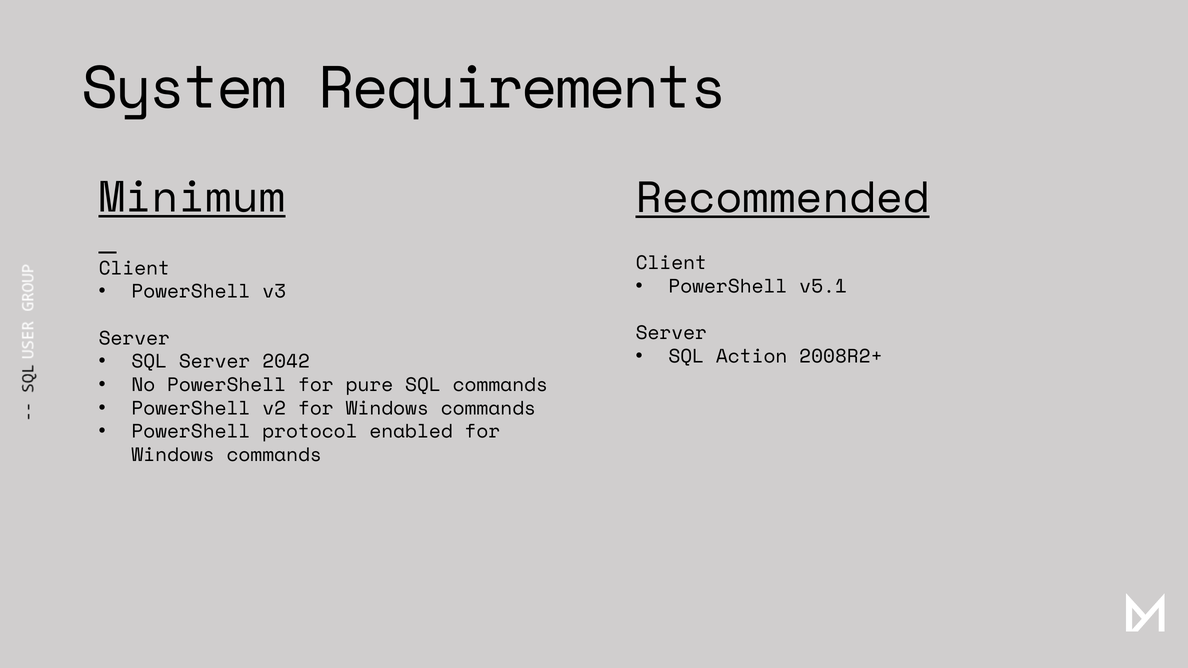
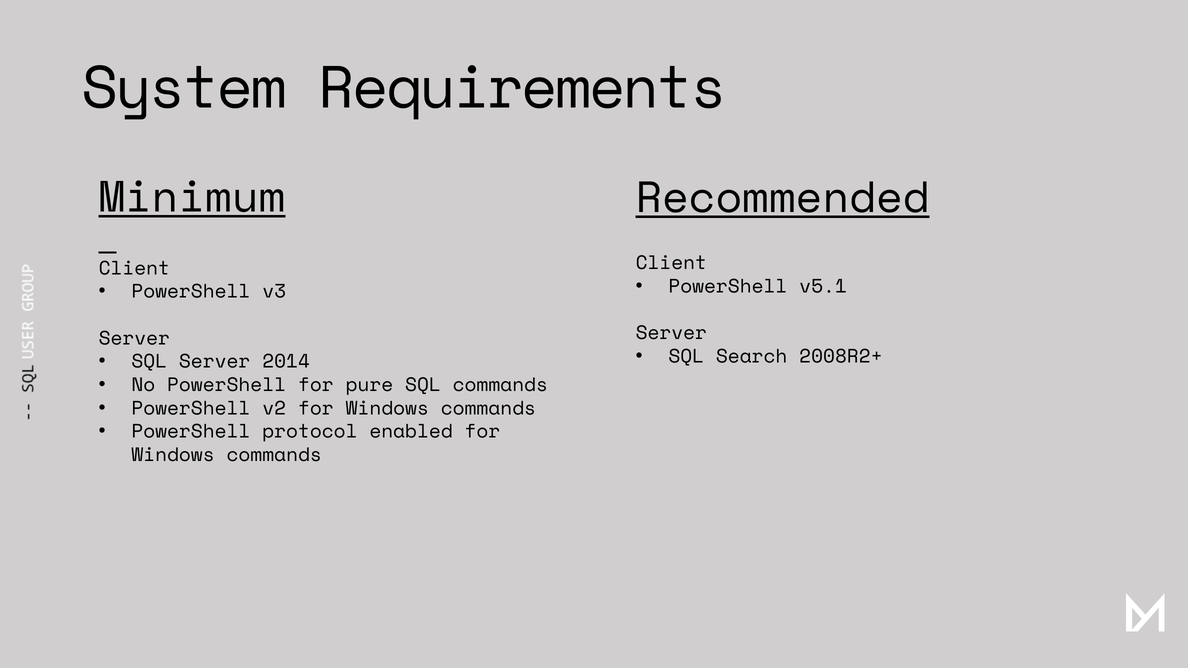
Action: Action -> Search (752, 356)
2042: 2042 -> 2014 (286, 362)
